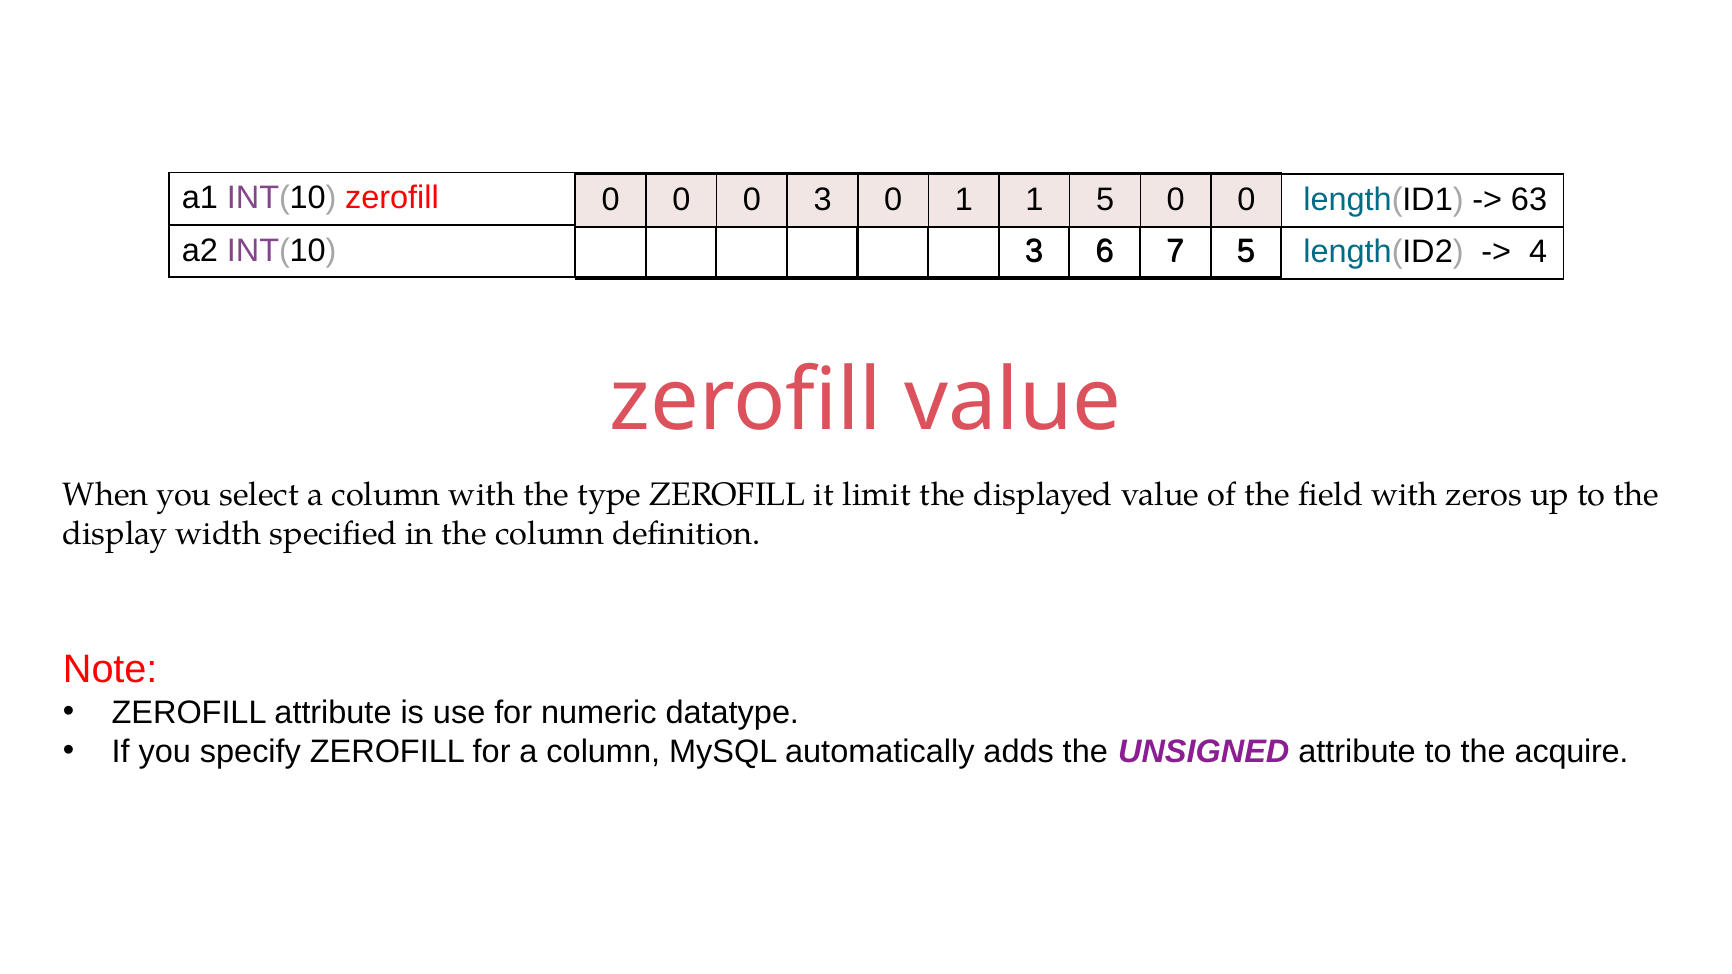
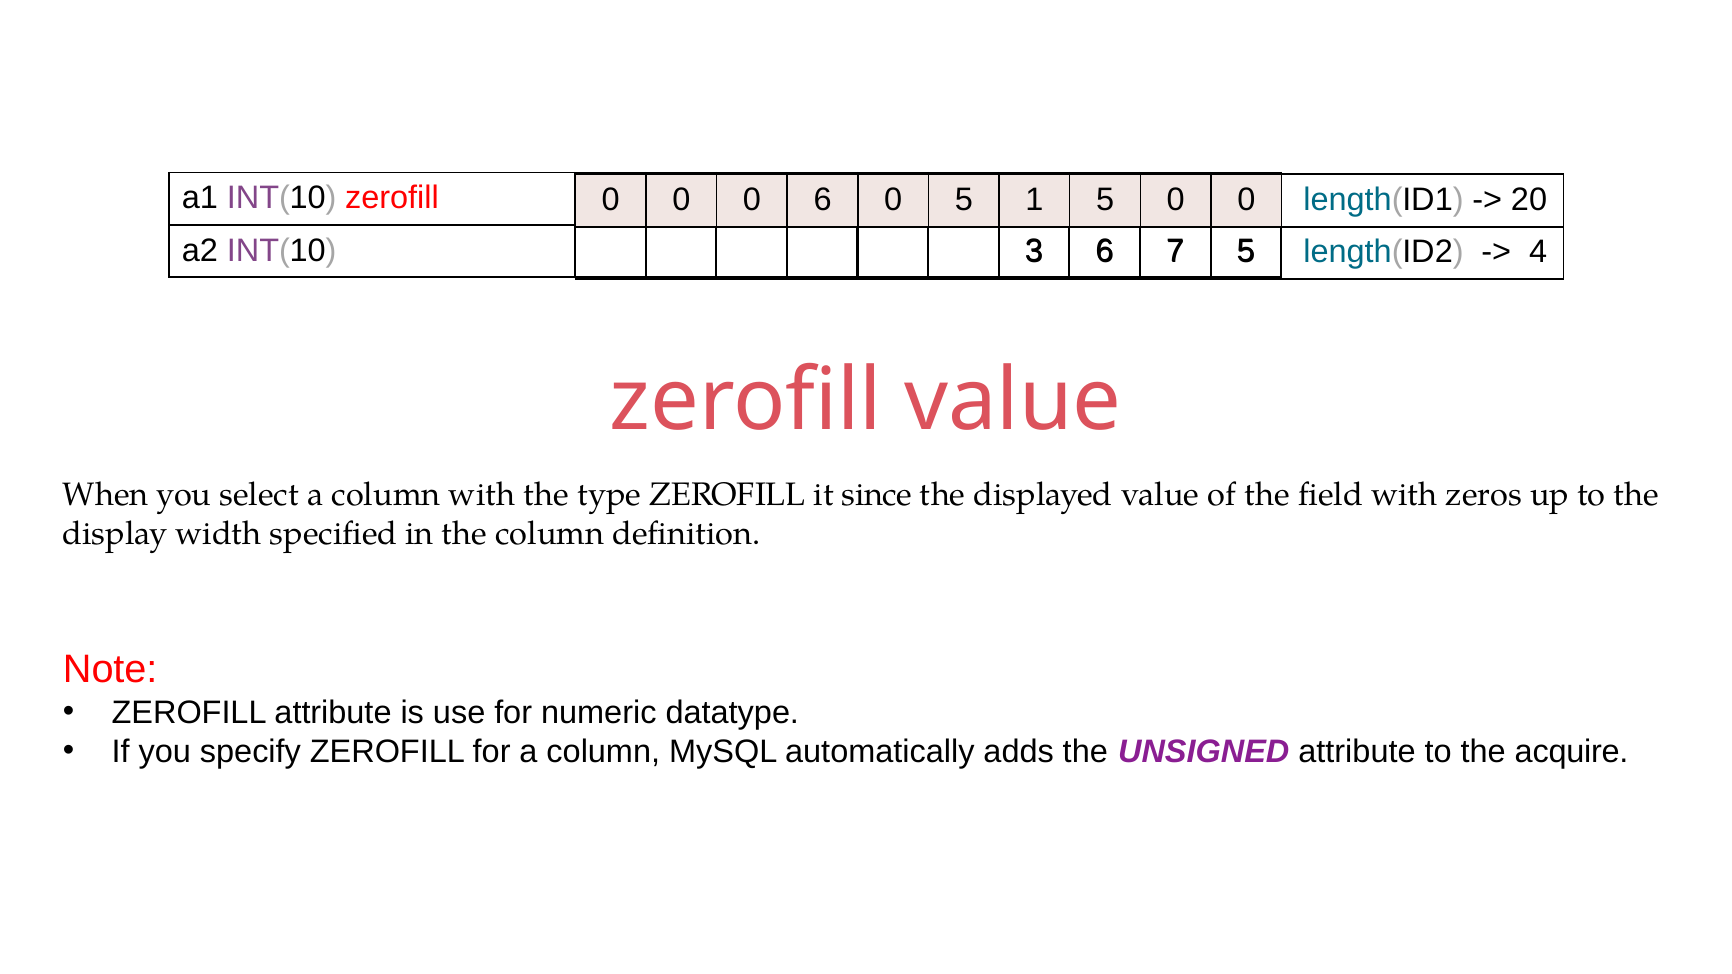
0 3: 3 -> 6 (823, 199)
0 1: 1 -> 5 (964, 199)
63: 63 -> 20 (1529, 199)
limit: limit -> since (877, 495)
